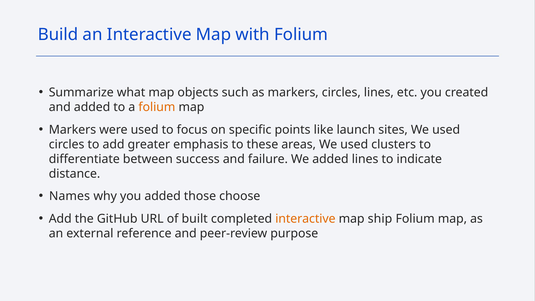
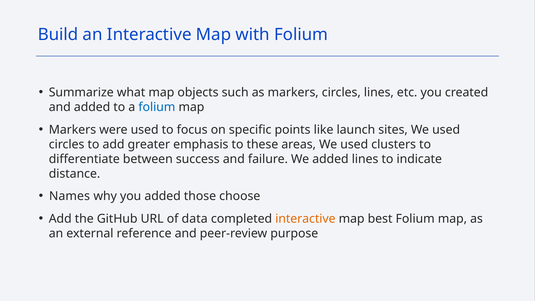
folium colour: orange -> blue (157, 107)
built: built -> data (195, 219)
ship: ship -> best (380, 219)
